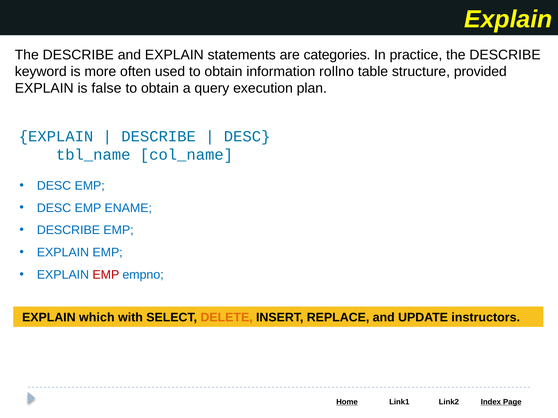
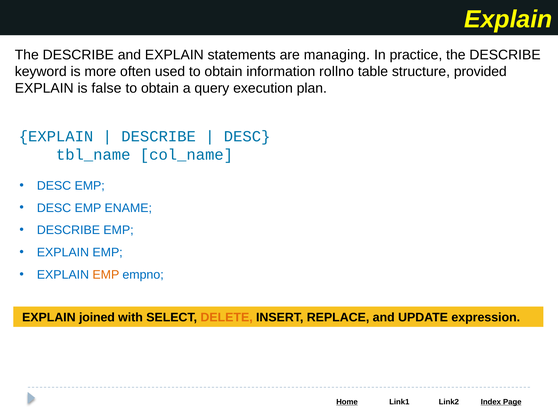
categories: categories -> managing (337, 55)
EMP colour: red -> orange (106, 275)
which: which -> joined (97, 318)
instructors: instructors -> expression (486, 318)
